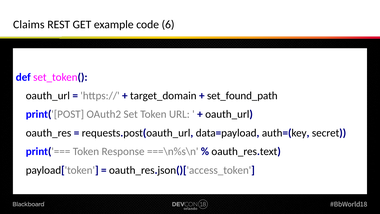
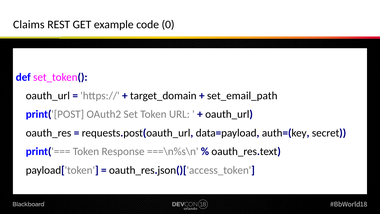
6: 6 -> 0 (168, 25)
set_found_path: set_found_path -> set_email_path (242, 96)
